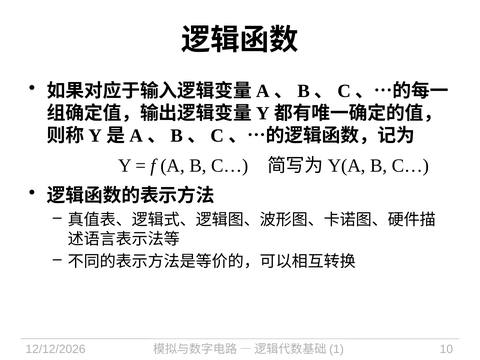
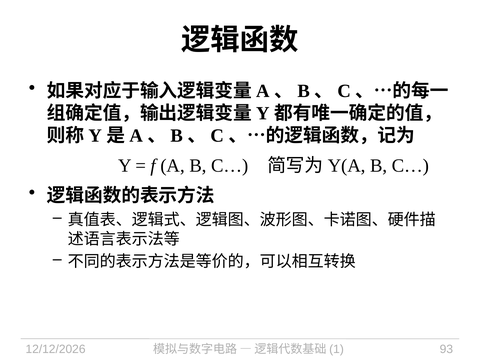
10: 10 -> 93 (446, 349)
